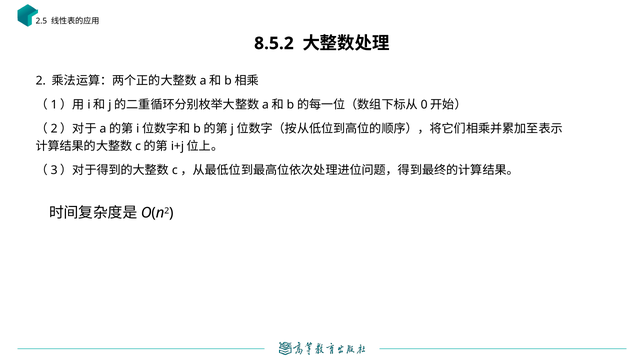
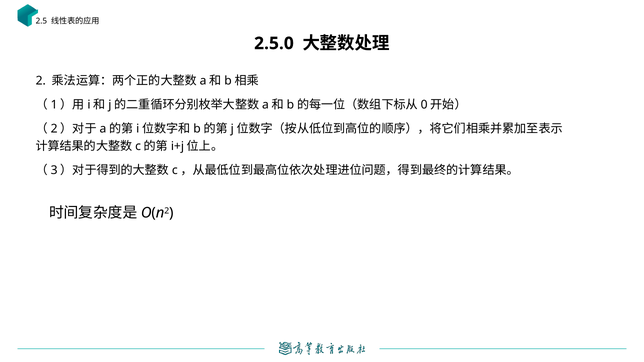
8.5.2: 8.5.2 -> 2.5.0 (274, 43)
